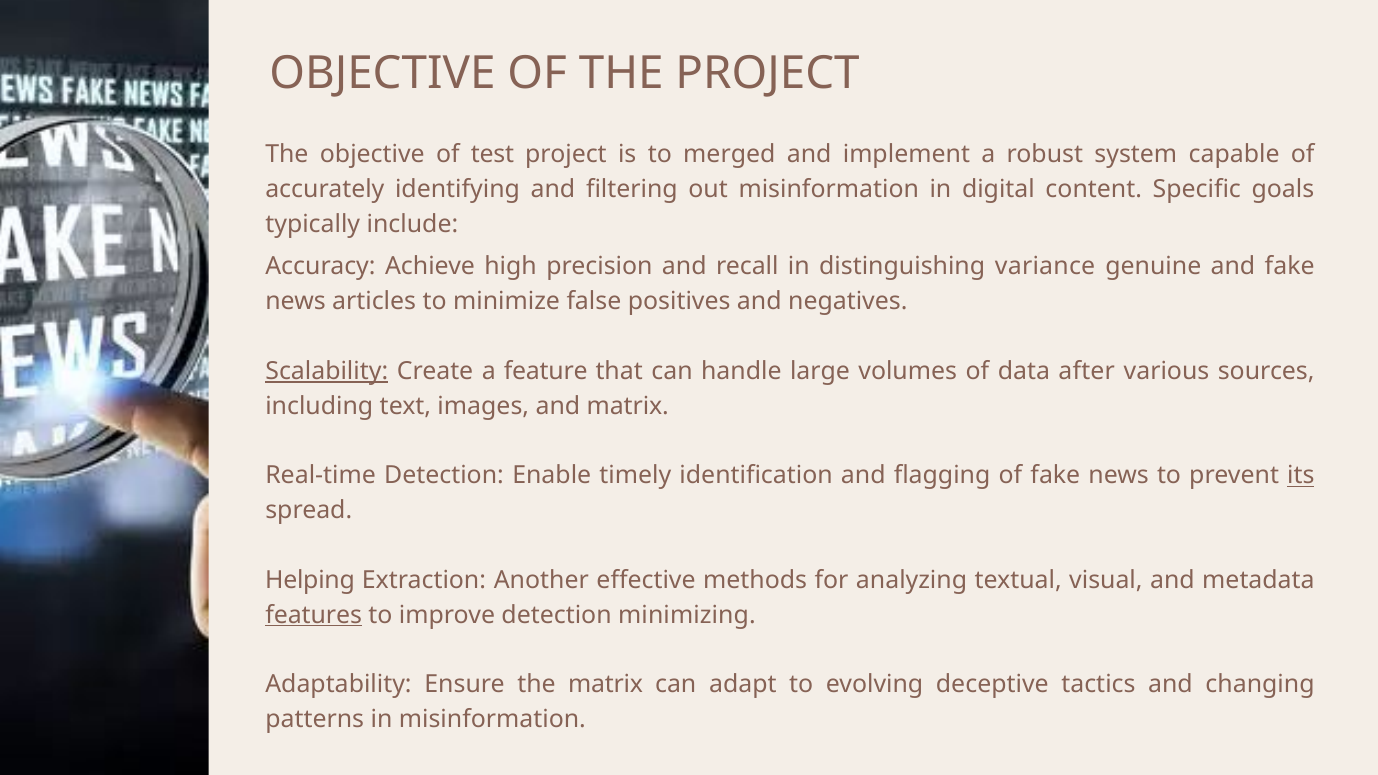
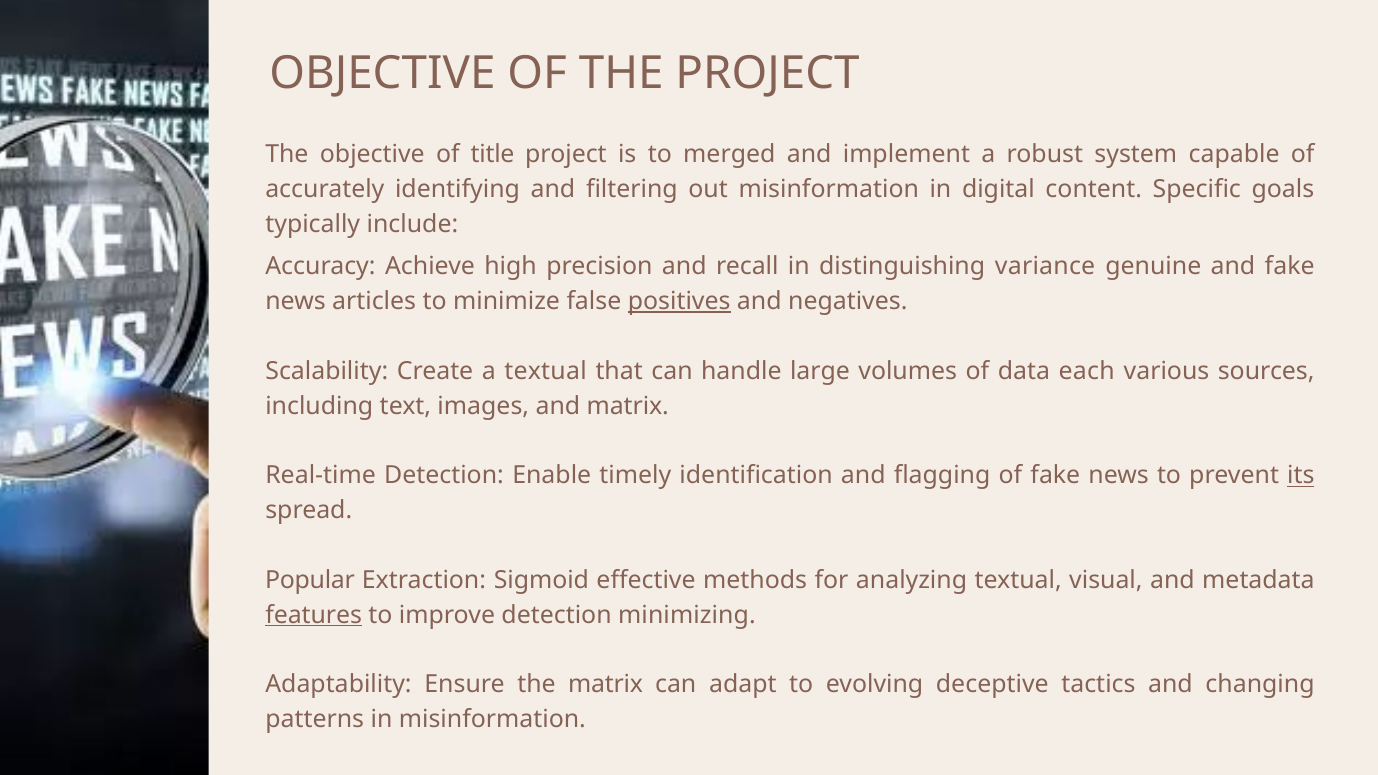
test: test -> title (493, 155)
positives underline: none -> present (679, 302)
Scalability underline: present -> none (327, 371)
a feature: feature -> textual (546, 371)
after: after -> each (1087, 371)
Helping: Helping -> Popular (310, 580)
Another: Another -> Sigmoid (541, 580)
